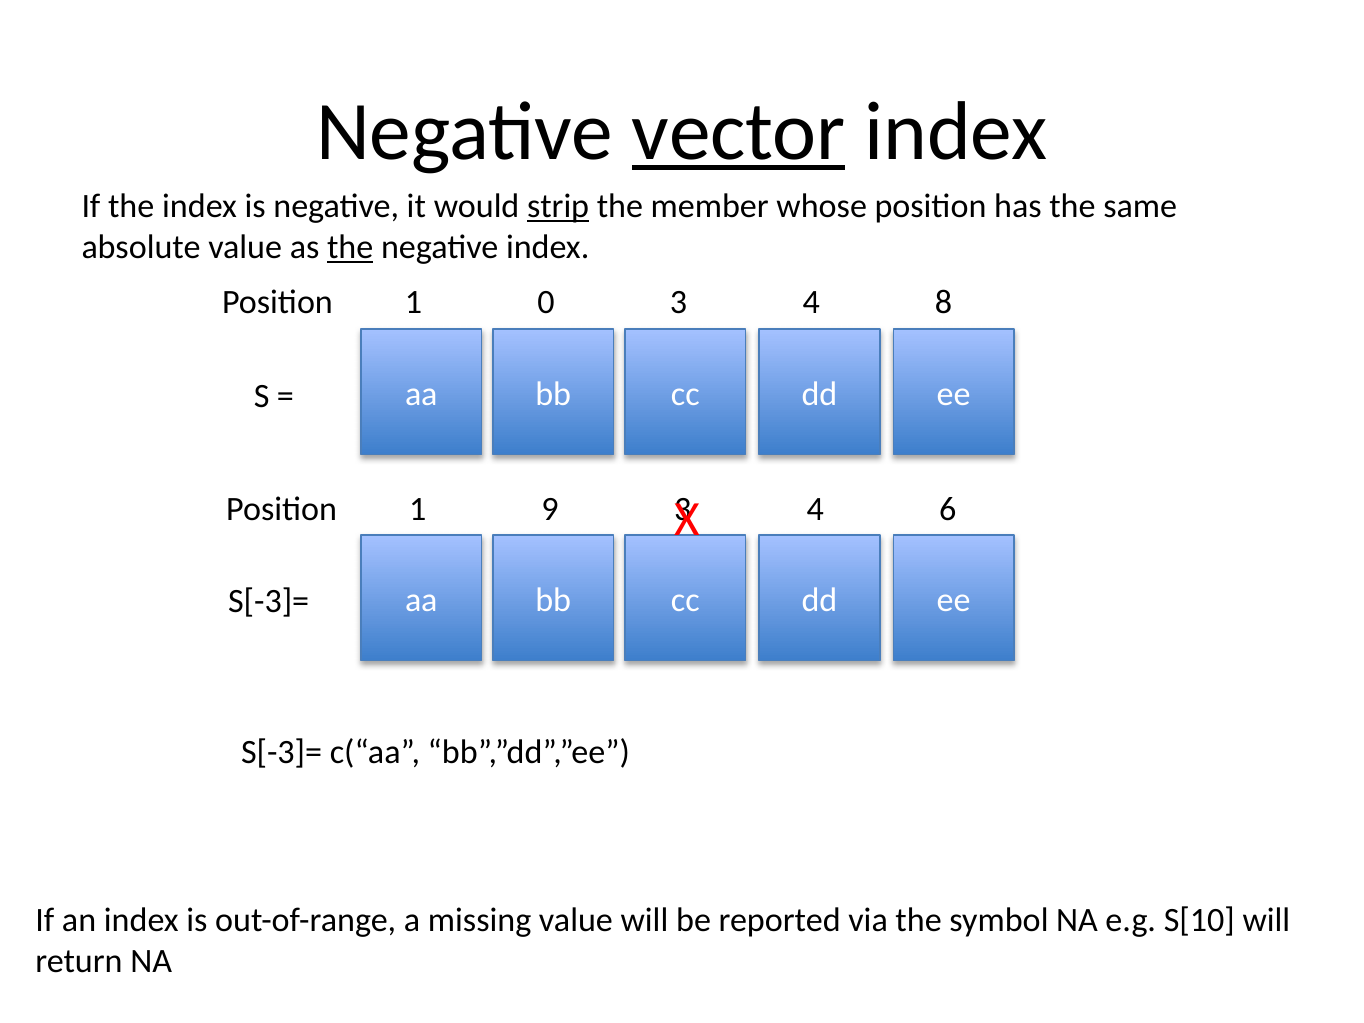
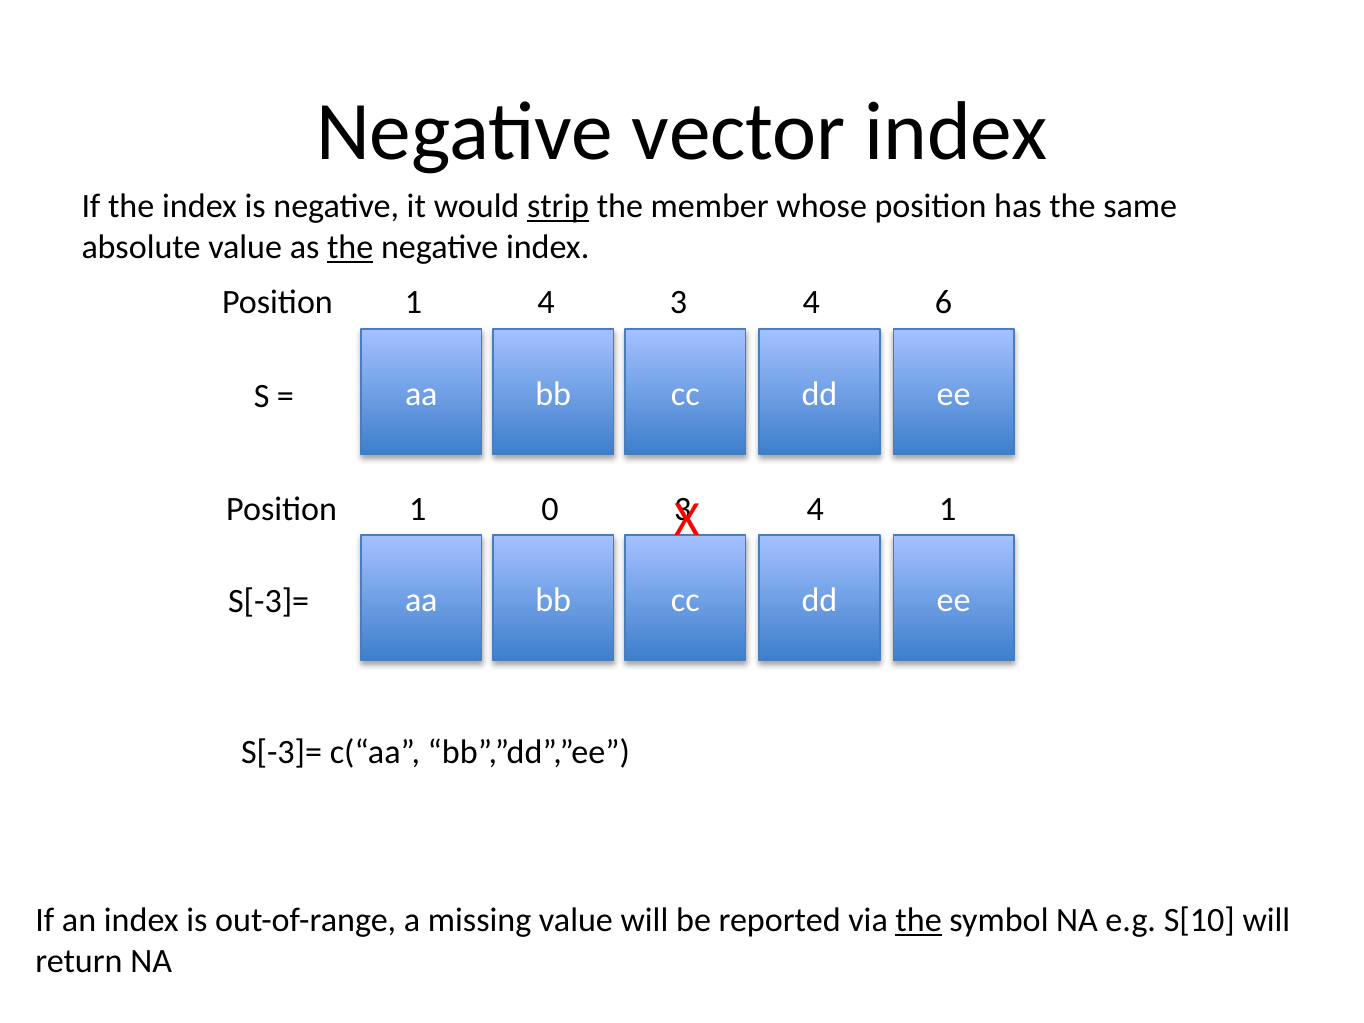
vector underline: present -> none (739, 132)
1 0: 0 -> 4 (546, 302)
8: 8 -> 6 (944, 302)
9: 9 -> 0 (550, 509)
4 6: 6 -> 1 (948, 509)
the underline: none -> present (919, 920)
